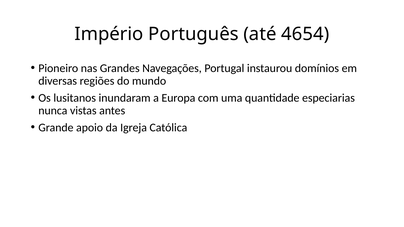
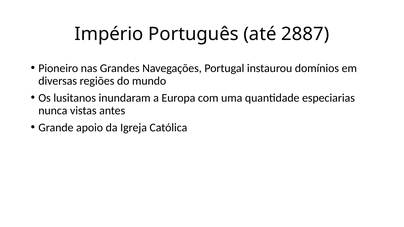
4654: 4654 -> 2887 (305, 34)
